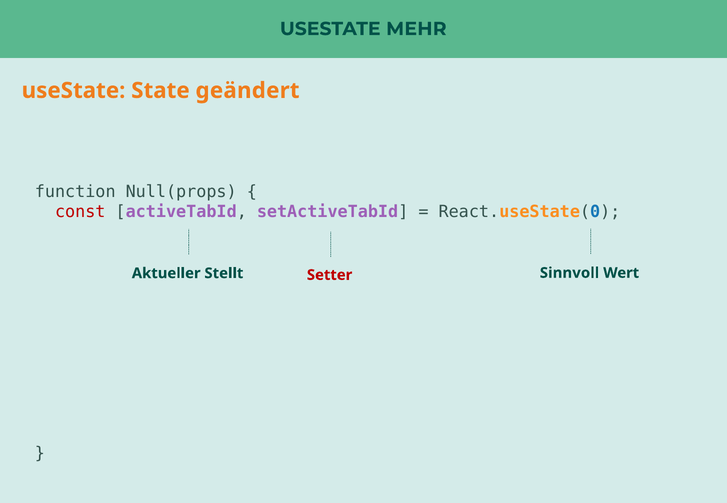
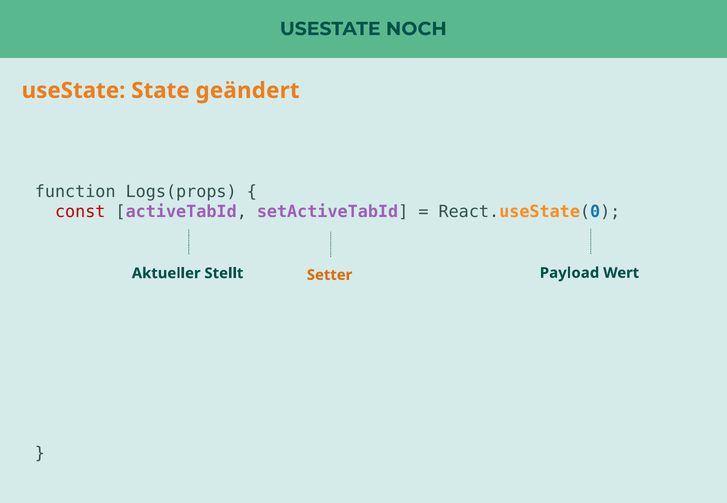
MEHR: MEHR -> NOCH (416, 29)
Null(props: Null(props -> Logs(props (181, 192)
Sinnvoll: Sinnvoll -> Payload (570, 273)
Setter colour: red -> orange (330, 275)
